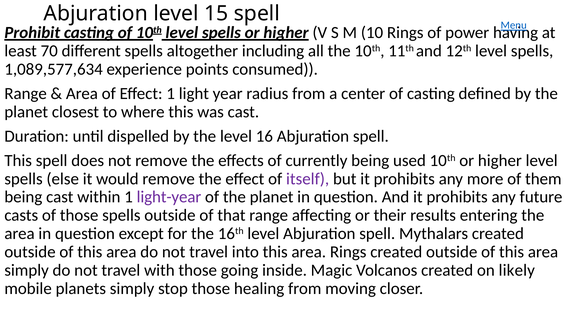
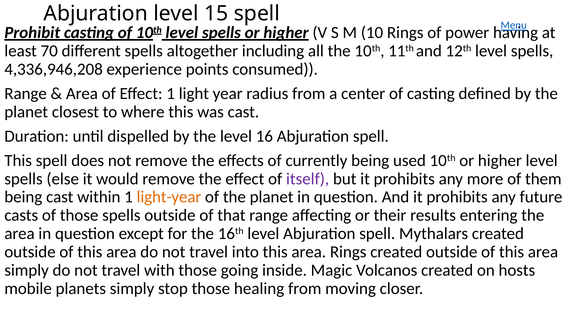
1,089,577,634: 1,089,577,634 -> 4,336,946,208 (54, 69)
light-year colour: purple -> orange (169, 197)
likely: likely -> hosts (517, 270)
